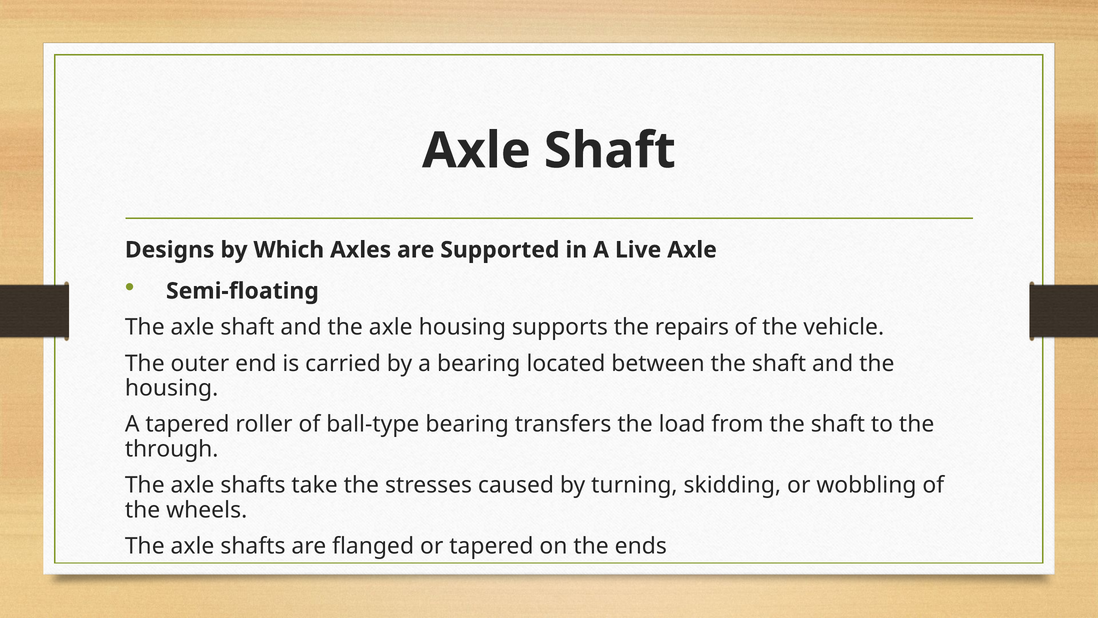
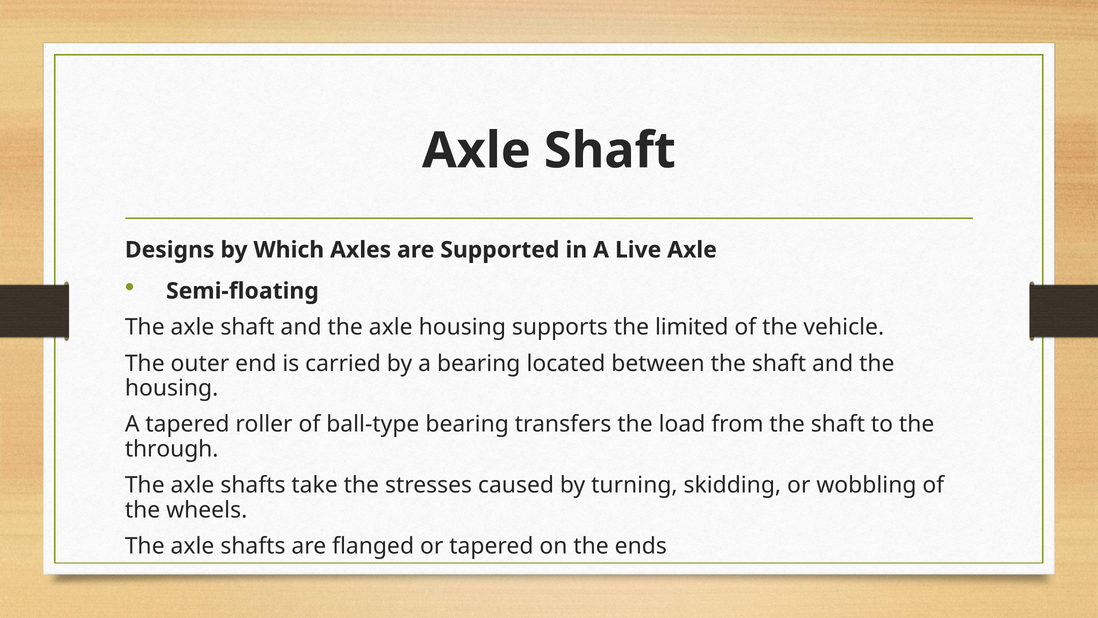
repairs: repairs -> limited (692, 327)
